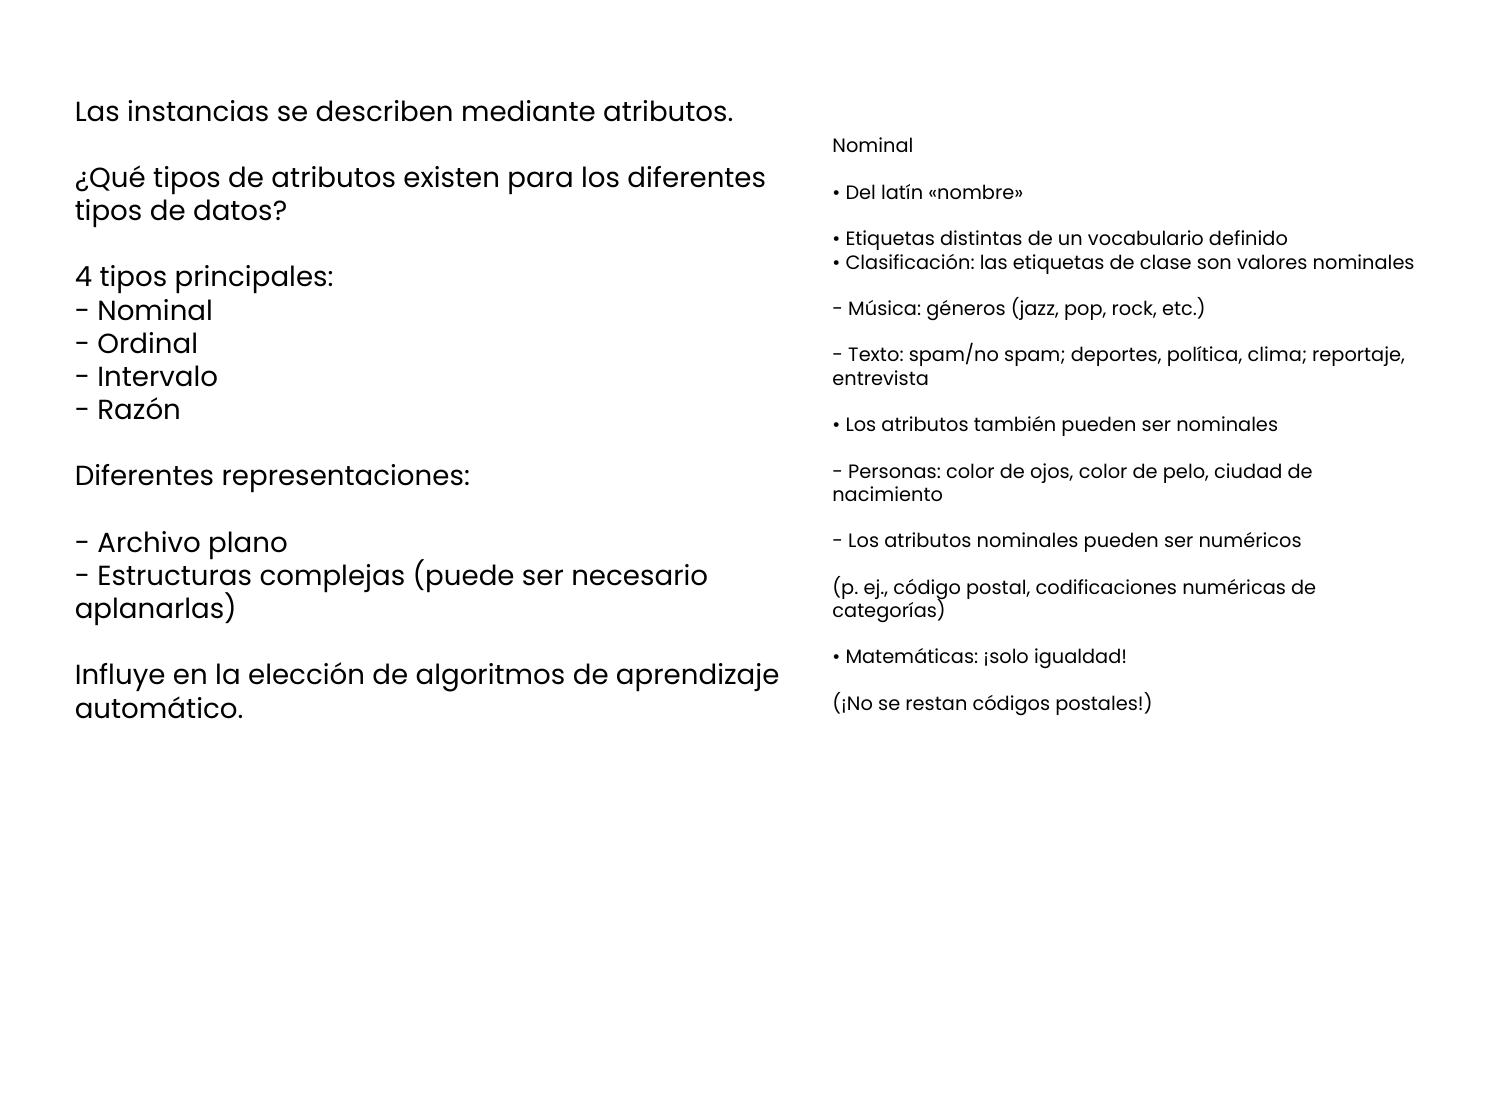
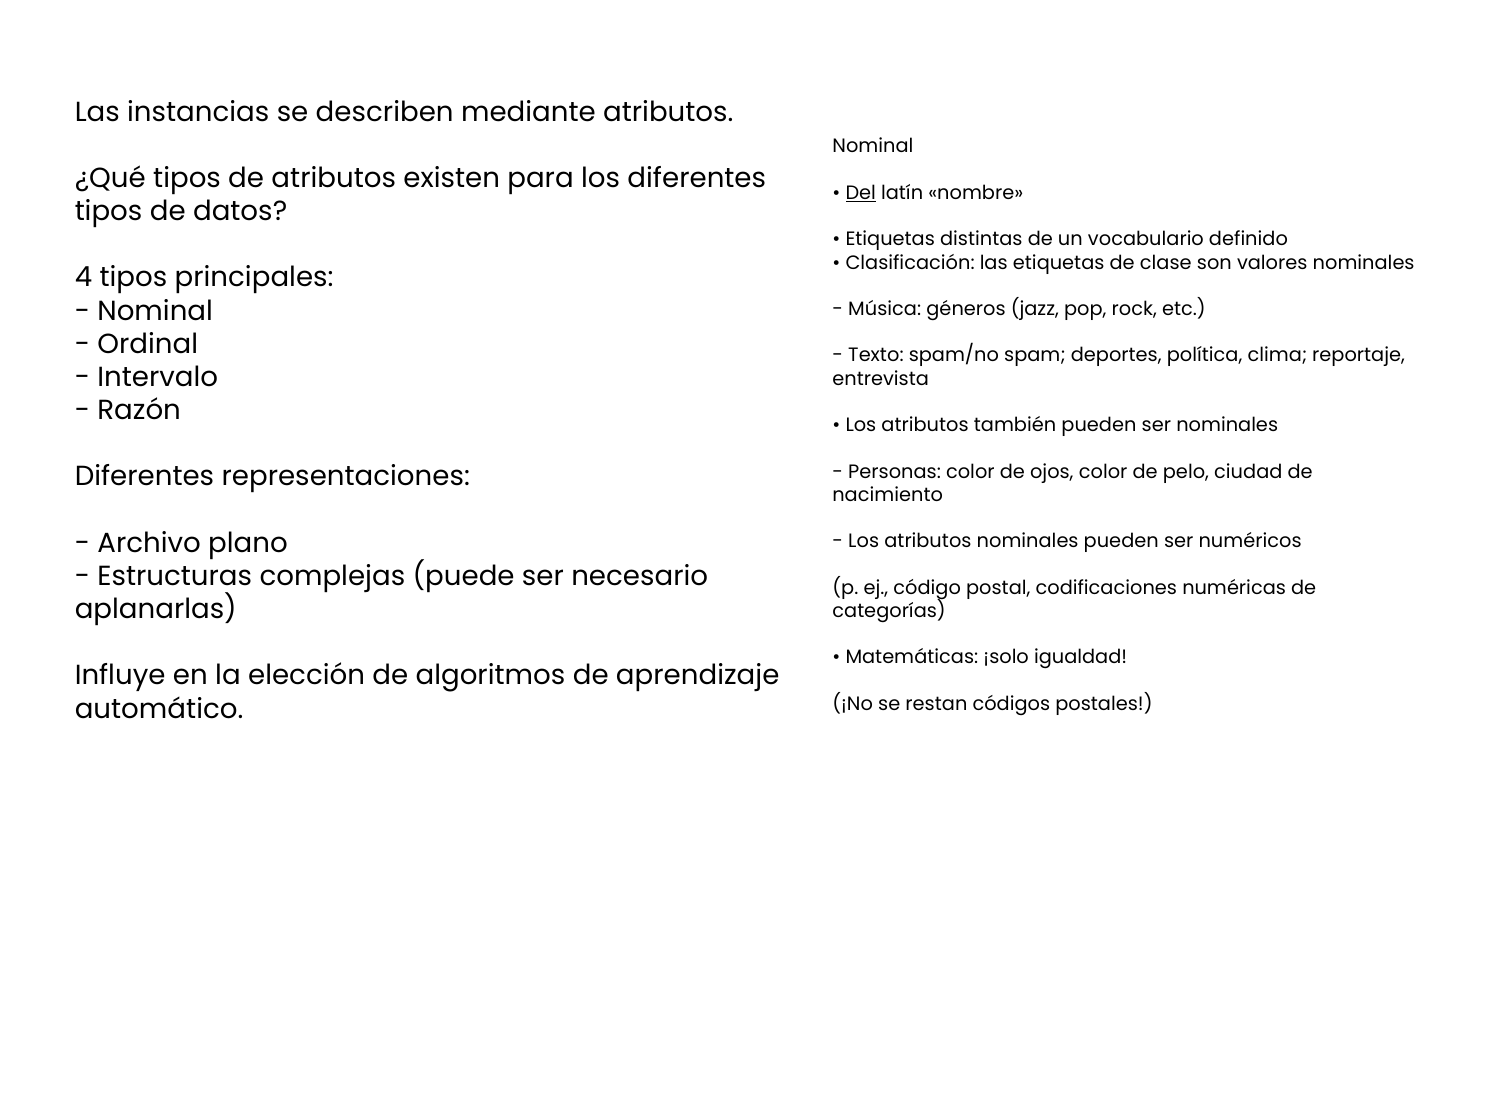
Del underline: none -> present (861, 193)
